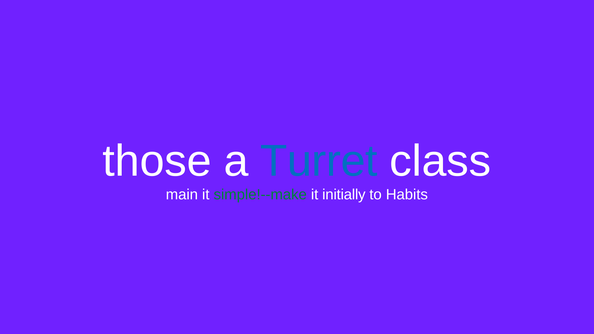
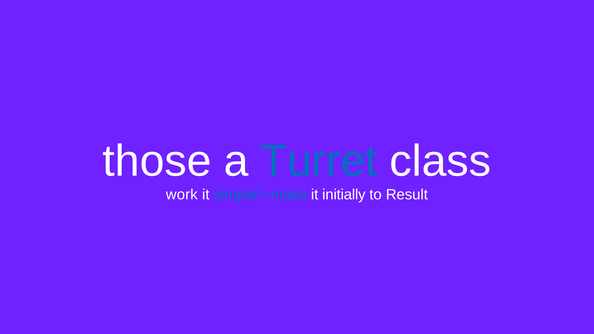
main: main -> work (182, 195)
simple!--make colour: green -> blue (260, 195)
Habits: Habits -> Result (407, 195)
